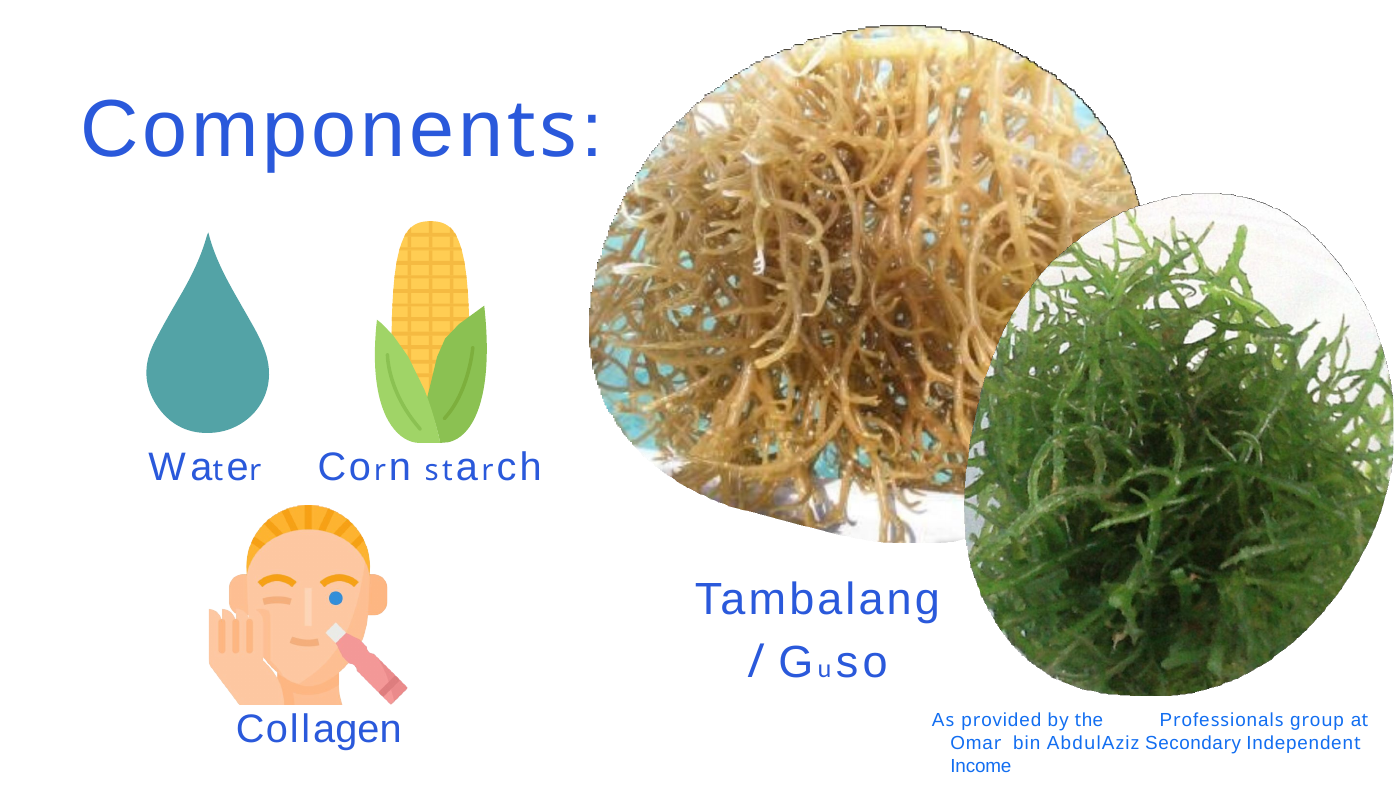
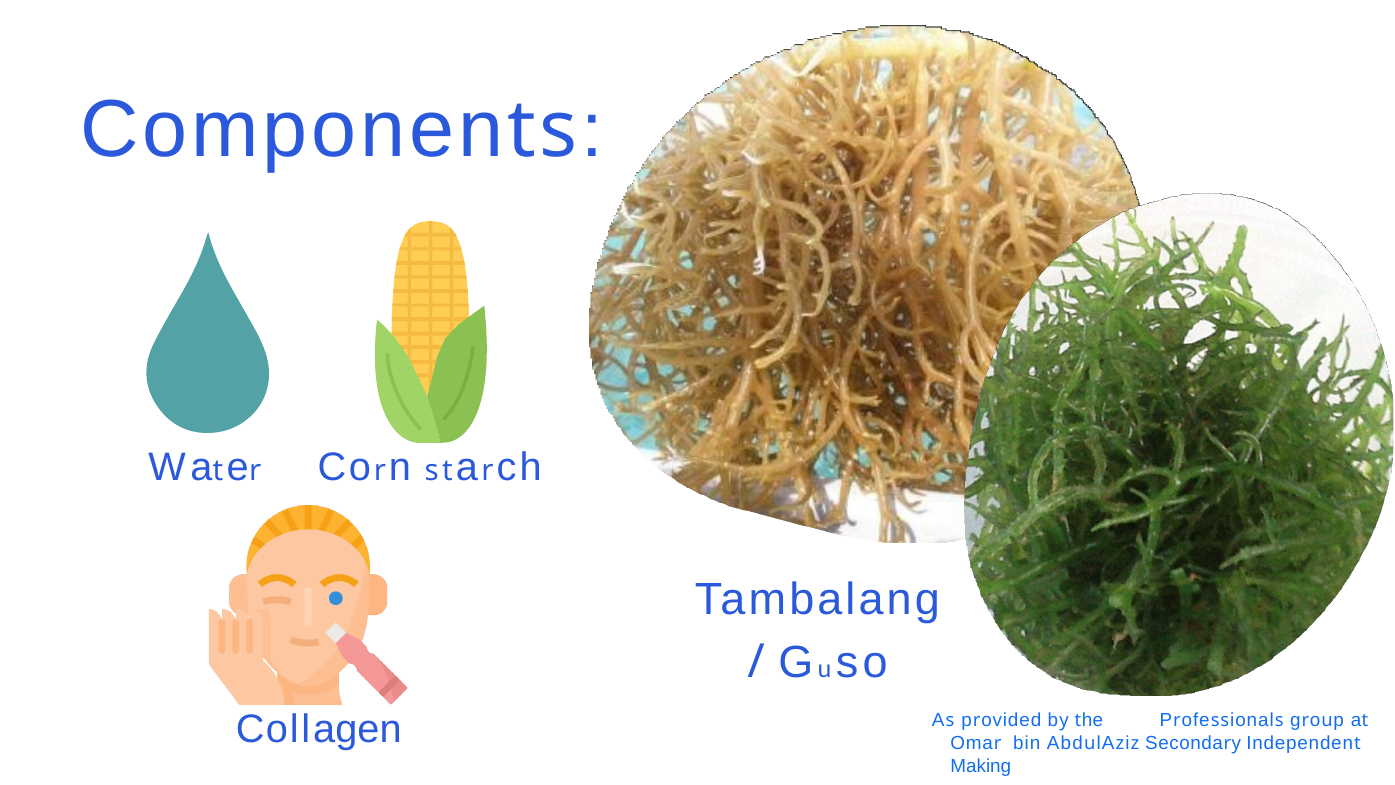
Income: Income -> Making (981, 766)
